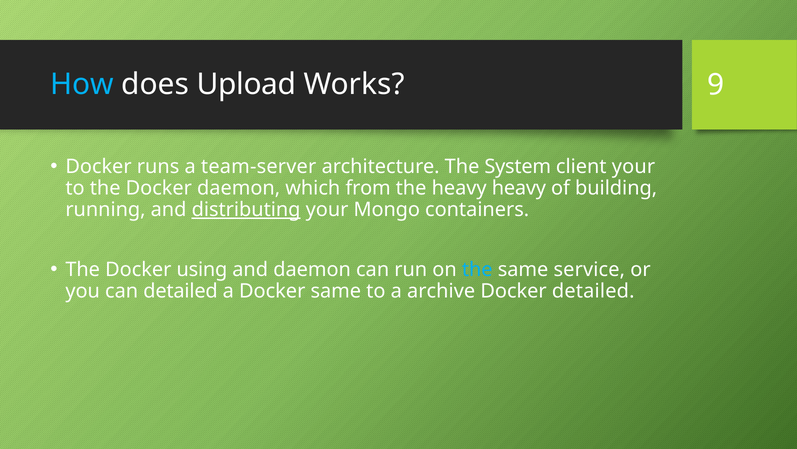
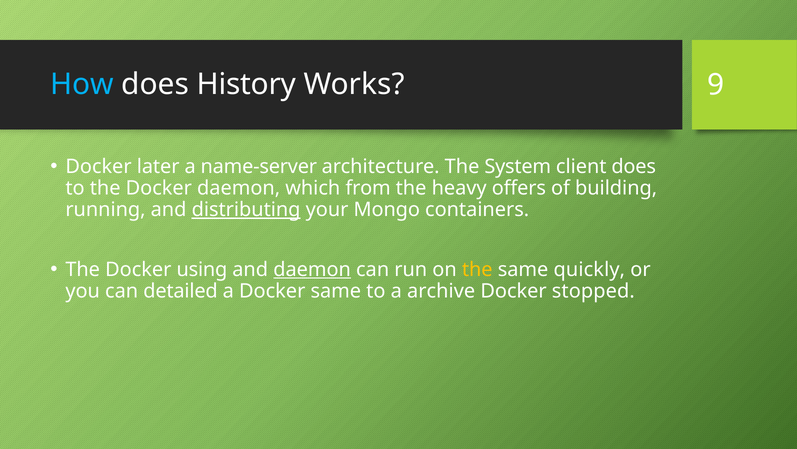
Upload: Upload -> History (246, 84)
runs: runs -> later (158, 166)
team-server: team-server -> name-server (259, 166)
client your: your -> does (634, 166)
heavy heavy: heavy -> offers (519, 188)
daemon underline: none -> present (312, 269)
the colour: light blue -> yellow (477, 269)
service: service -> quickly (589, 269)
Docker detailed: detailed -> stopped (593, 291)
